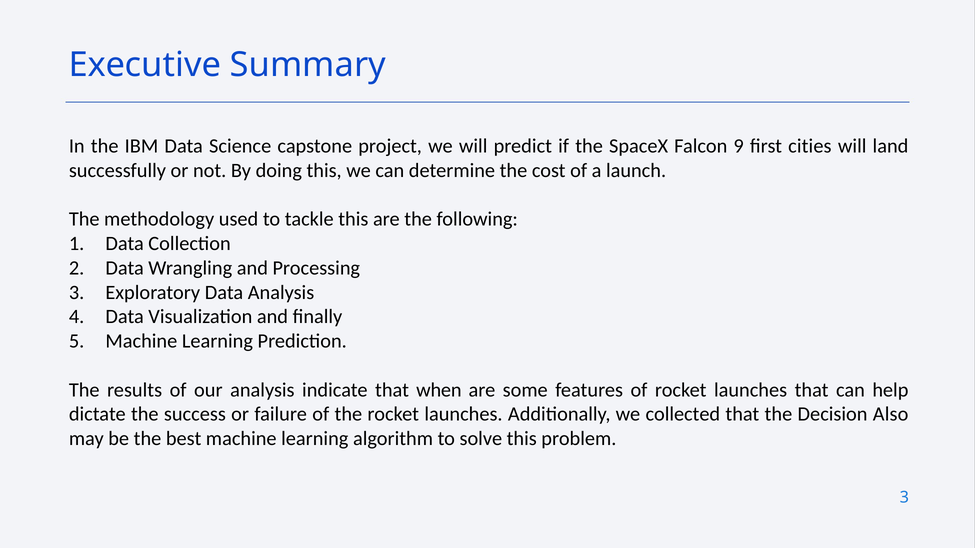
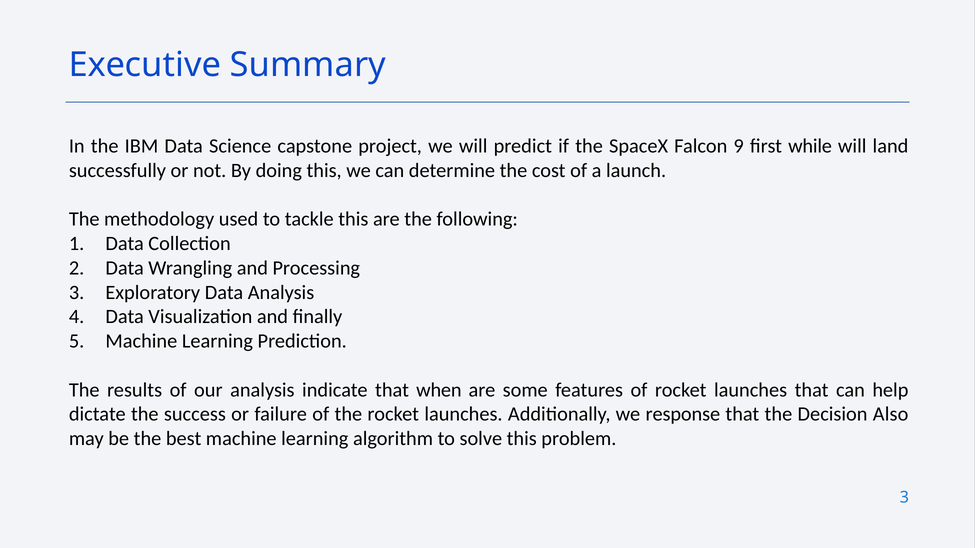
cities: cities -> while (810, 146)
collected: collected -> response (683, 415)
